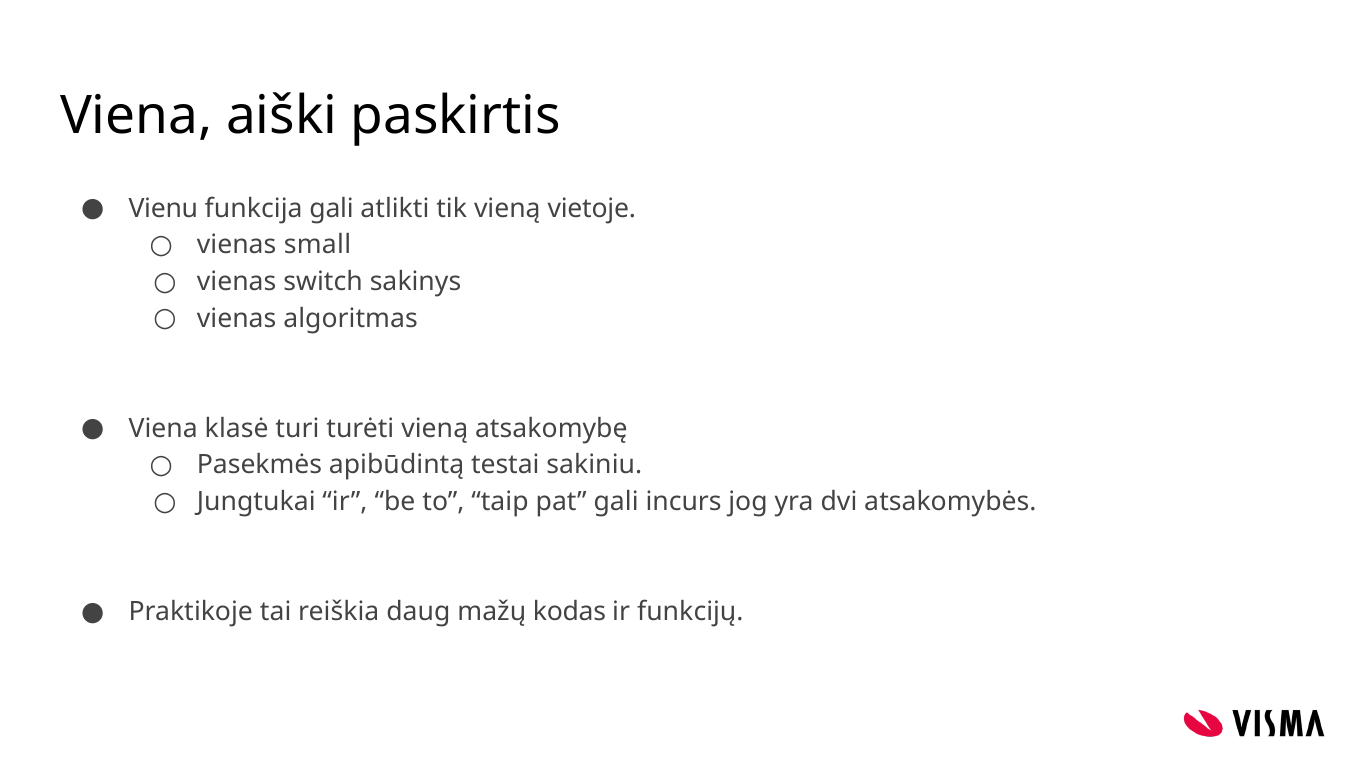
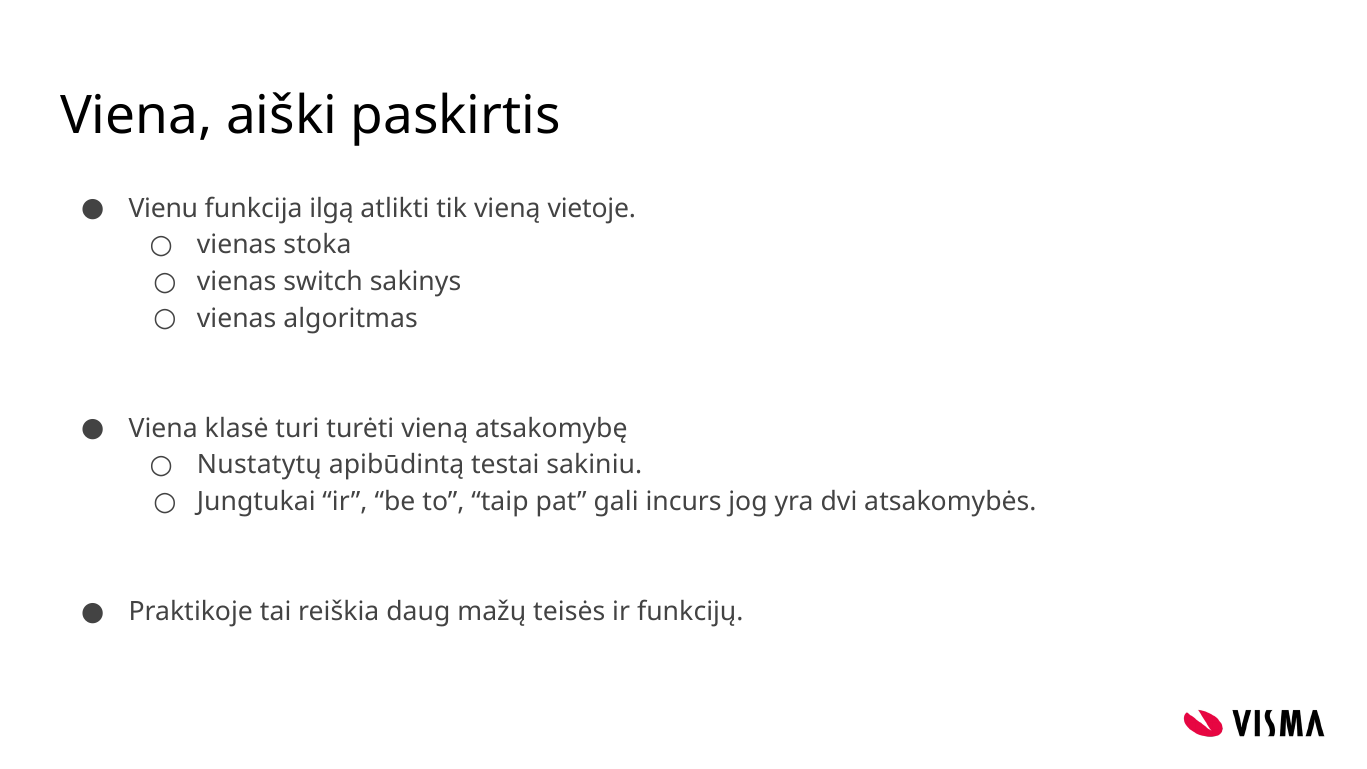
funkcija gali: gali -> ilgą (332, 208)
small: small -> stoka (318, 245)
Pasekmės: Pasekmės -> Nustatytų (259, 465)
kodas: kodas -> teisės (569, 612)
